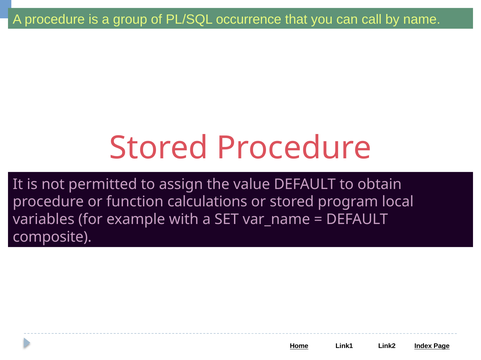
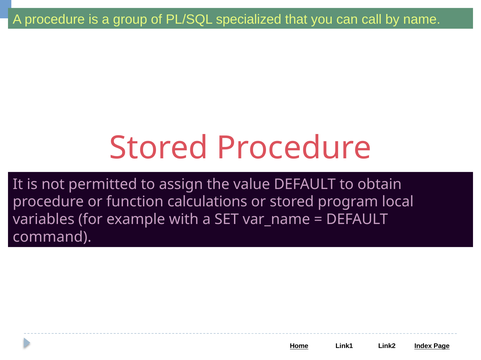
occurrence: occurrence -> specialized (249, 19)
composite: composite -> command (52, 237)
